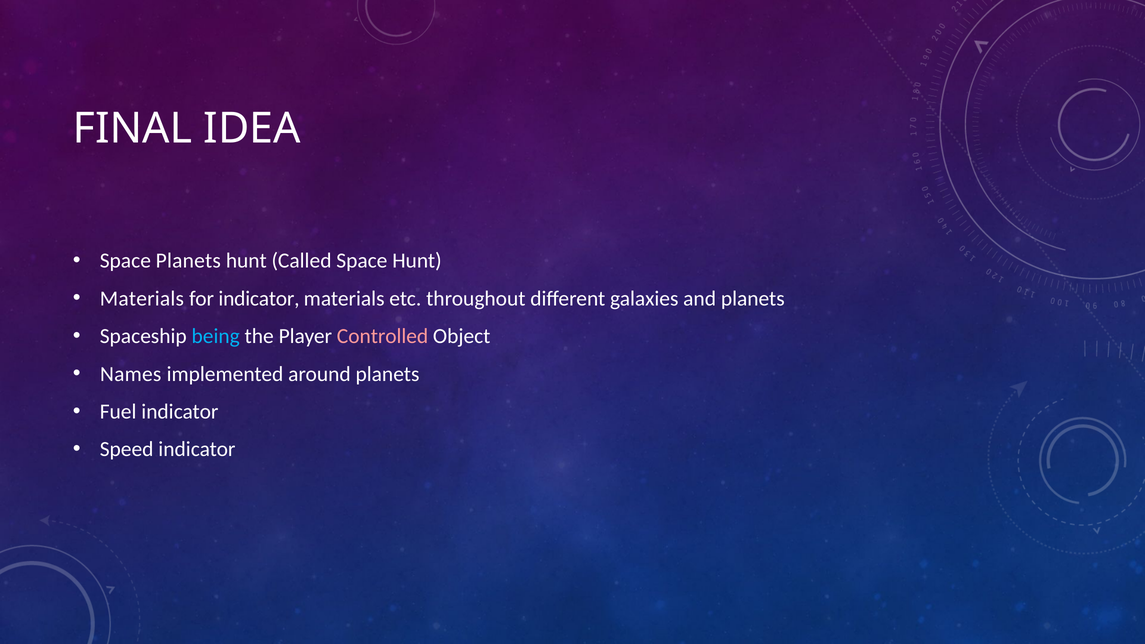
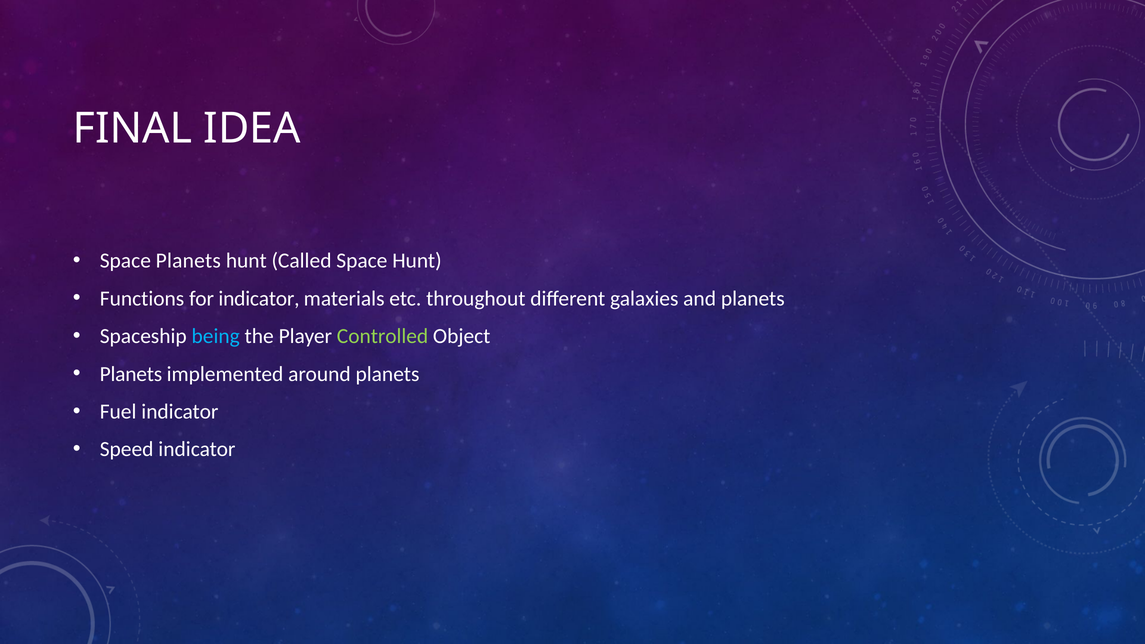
Materials: Materials -> Functions (142, 299)
Controlled colour: pink -> light green (383, 336)
Names: Names -> Planets (131, 374)
